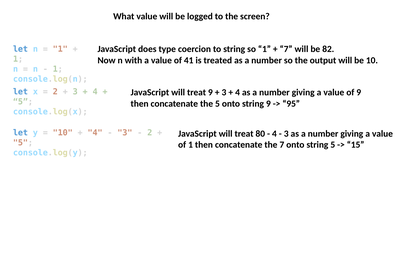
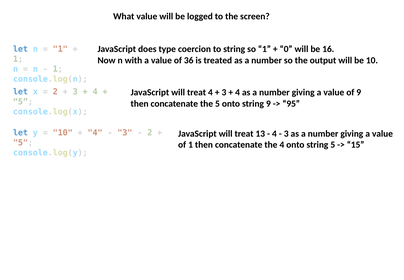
7: 7 -> 0 (286, 49)
82: 82 -> 16 (328, 49)
41: 41 -> 36 (189, 60)
treat 9: 9 -> 4 (210, 92)
80: 80 -> 13 (260, 133)
the 7: 7 -> 4 (282, 145)
